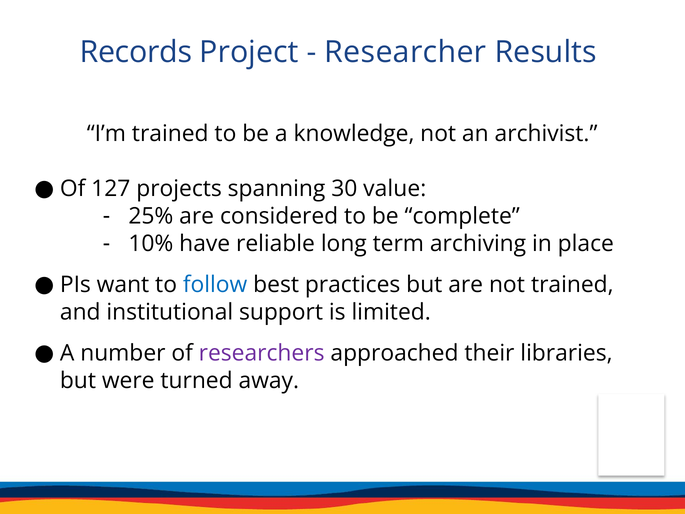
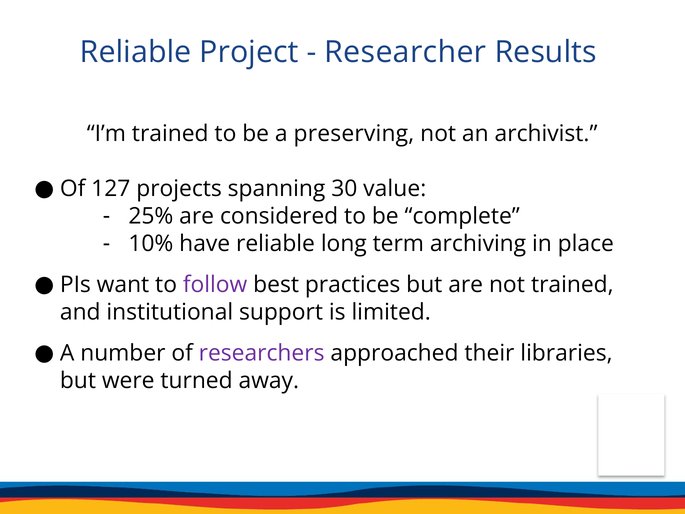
Records: Records -> Reliable (136, 52)
knowledge: knowledge -> preserving (354, 134)
follow colour: blue -> purple (215, 285)
